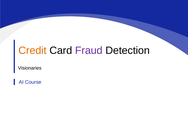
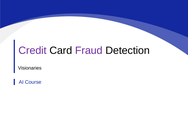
Credit colour: orange -> purple (33, 51)
